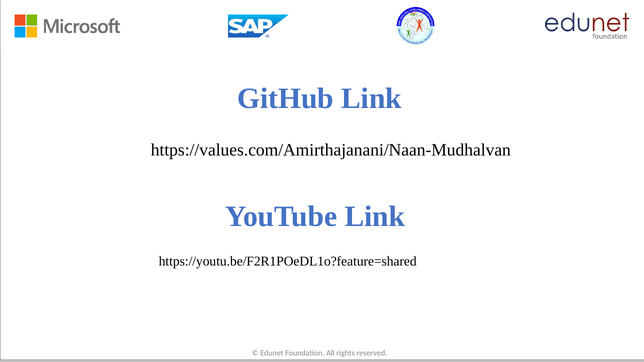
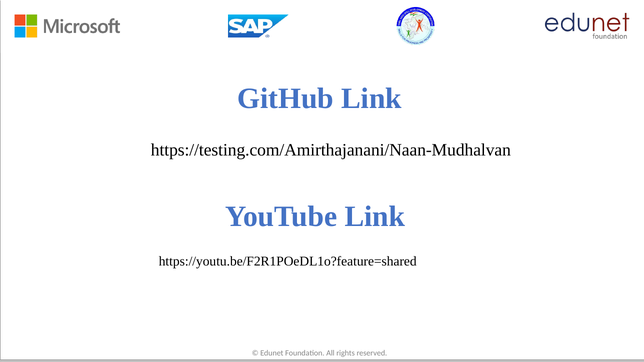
https://values.com/Amirthajanani/Naan-Mudhalvan: https://values.com/Amirthajanani/Naan-Mudhalvan -> https://testing.com/Amirthajanani/Naan-Mudhalvan (331, 150)
